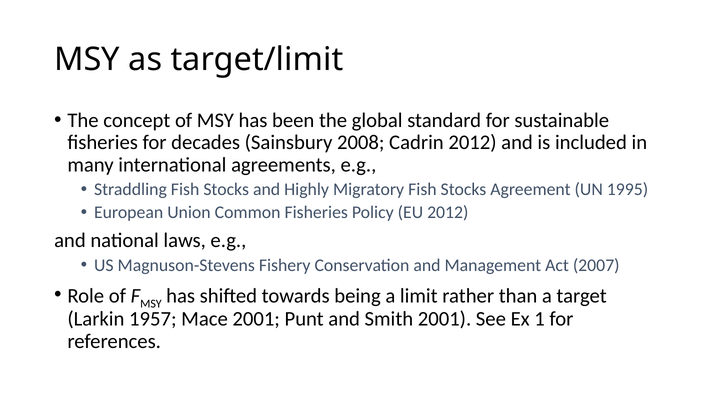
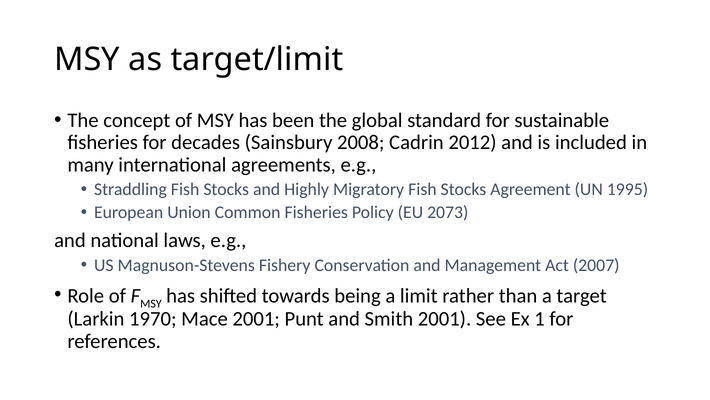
EU 2012: 2012 -> 2073 (448, 212)
1957: 1957 -> 1970 (153, 318)
